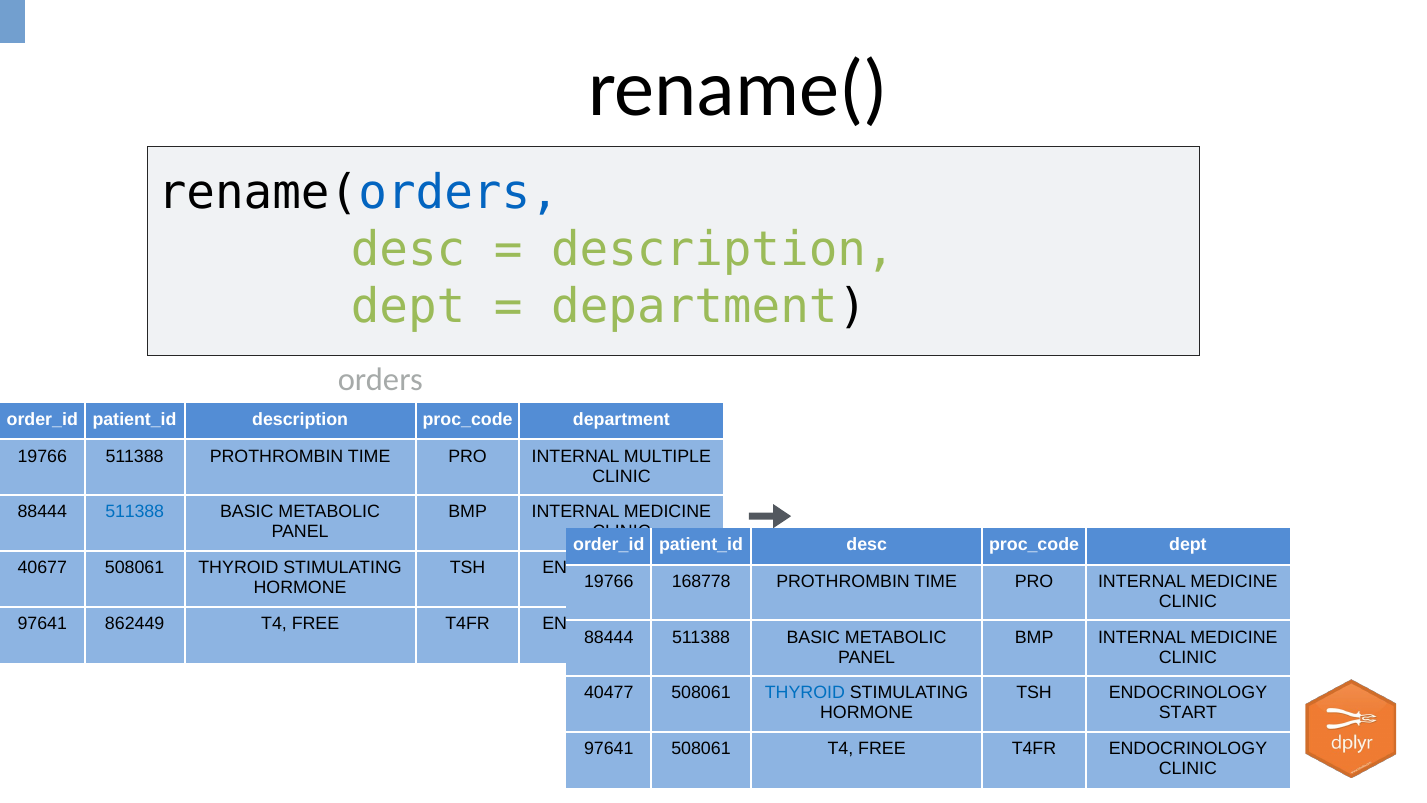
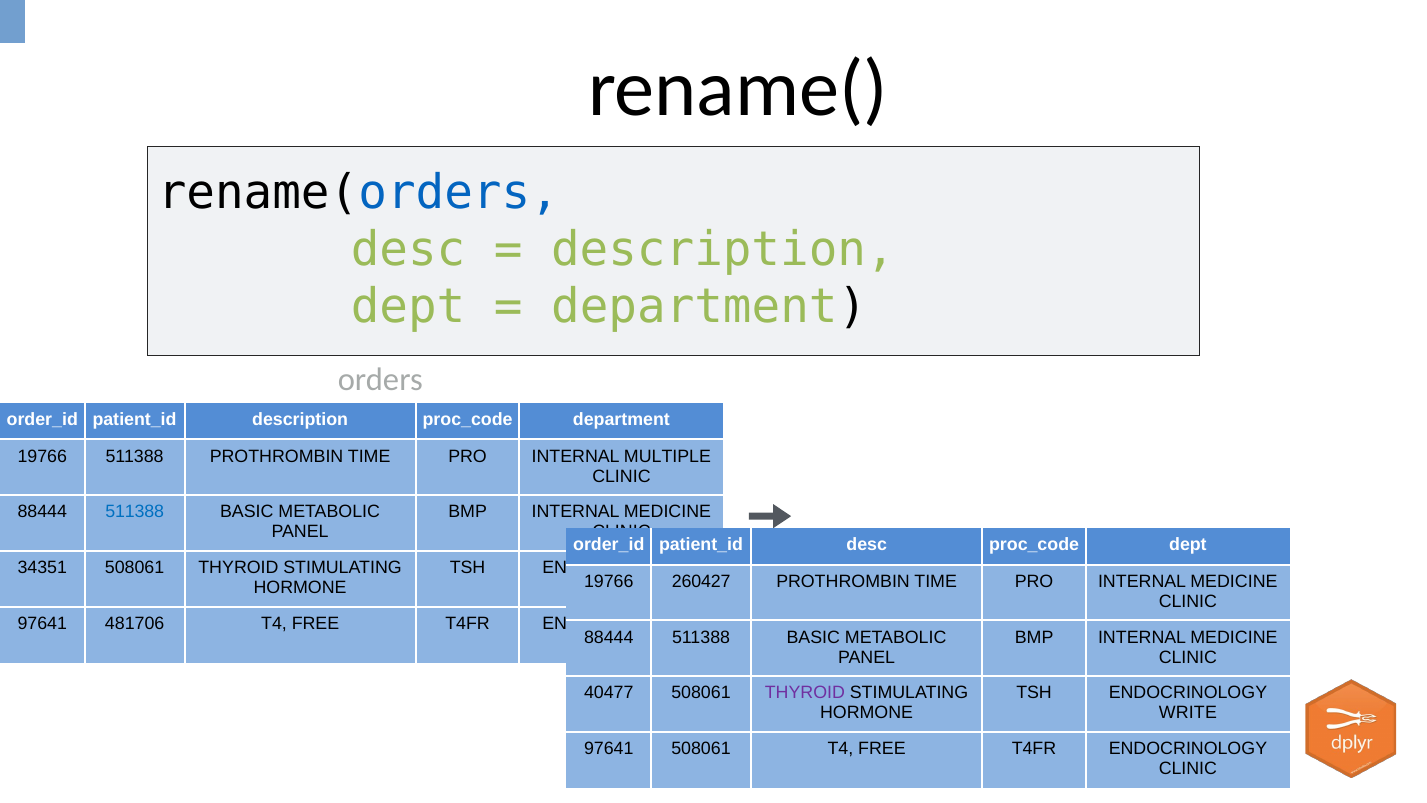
40677: 40677 -> 34351 (42, 568)
168778: 168778 -> 260427 (701, 581)
862449: 862449 -> 481706 (135, 623)
THYROID colour: blue -> purple (805, 693)
START: START -> WRITE (1188, 713)
